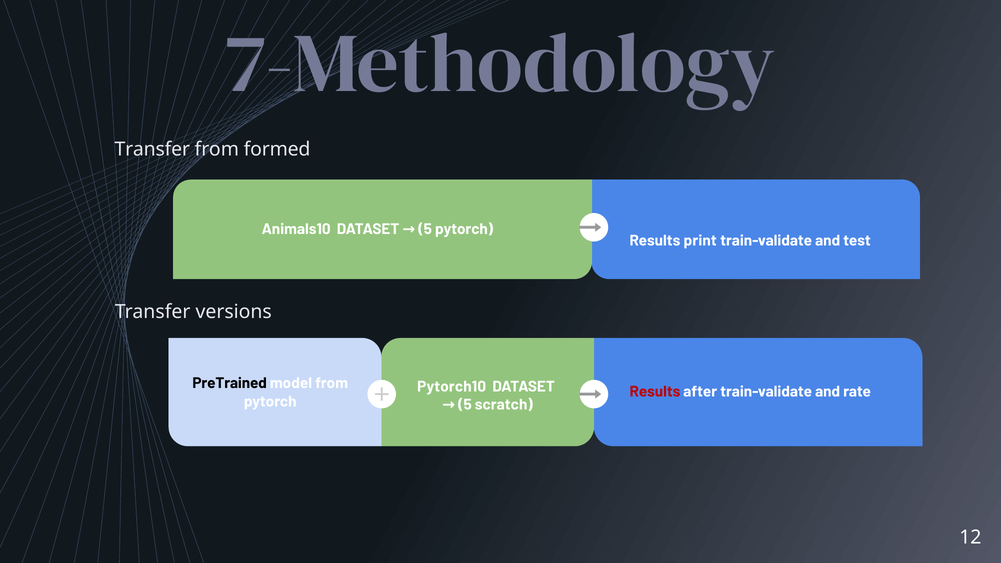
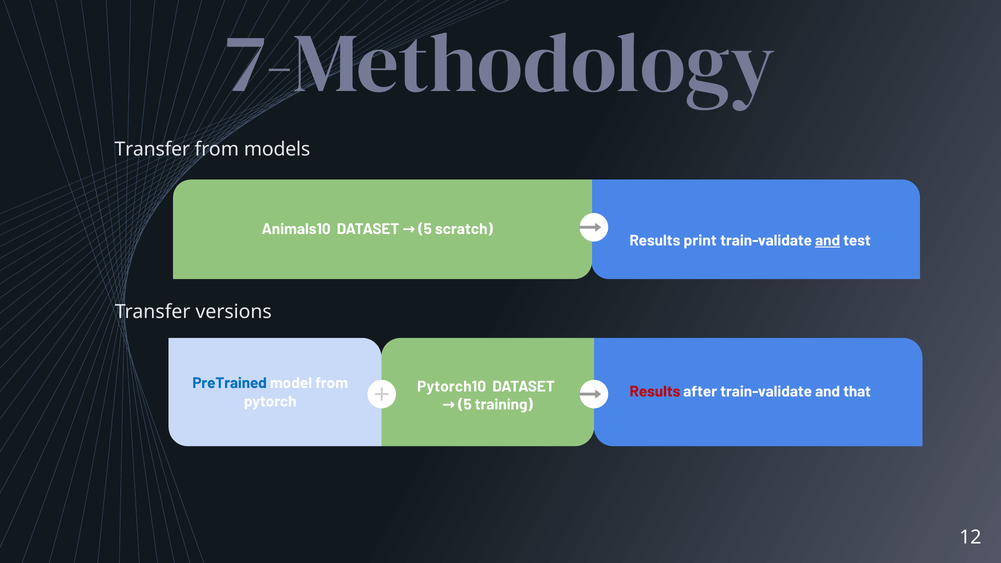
formed: formed -> models (277, 149)
5 pytorch: pytorch -> scratch (464, 229)
and underline: none -> present (828, 241)
PreTrained colour: black -> blue (230, 383)
rate: rate -> that (857, 392)
scratch: scratch -> training (504, 405)
